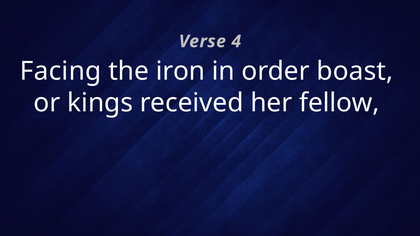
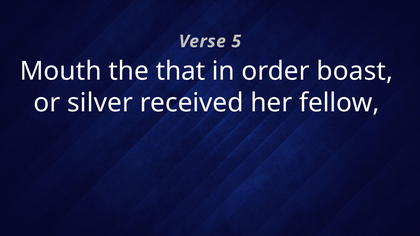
4: 4 -> 5 (236, 41)
Facing: Facing -> Mouth (61, 71)
iron: iron -> that (180, 71)
kings: kings -> silver (100, 103)
